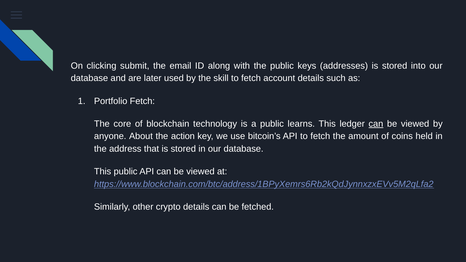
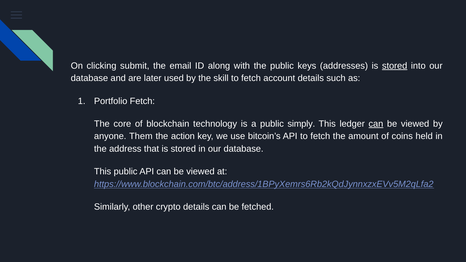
stored underline: none -> present (395, 66)
learns: learns -> simply (301, 124)
About: About -> Them (141, 136)
